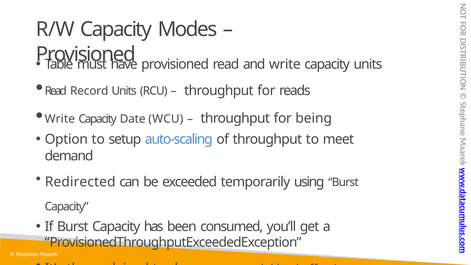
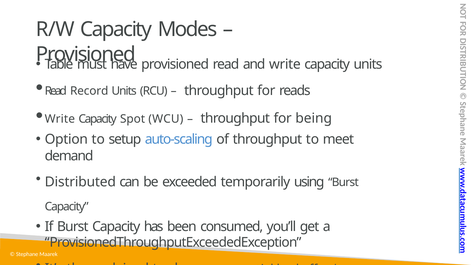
Date: Date -> Spot (133, 119)
Redirected: Redirected -> Distributed (80, 182)
